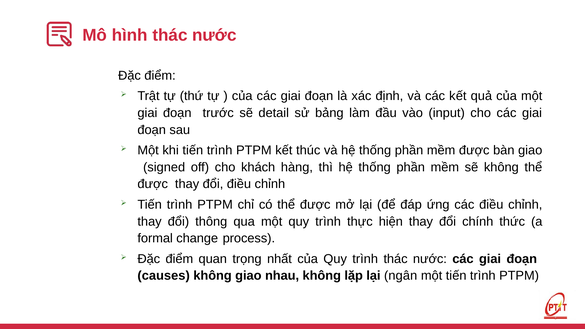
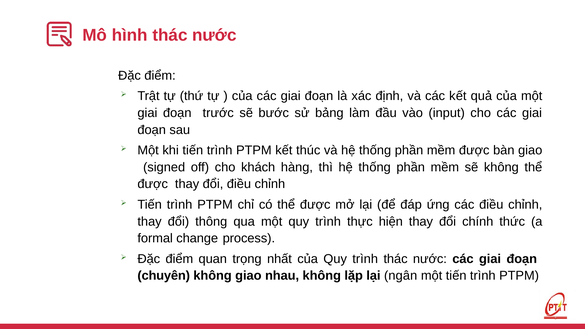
detail: detail -> bước (274, 113)
causes: causes -> chuyên (164, 276)
